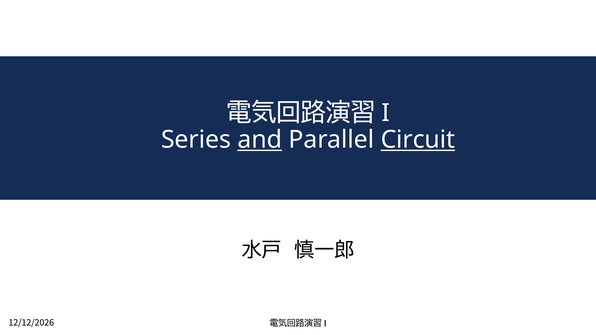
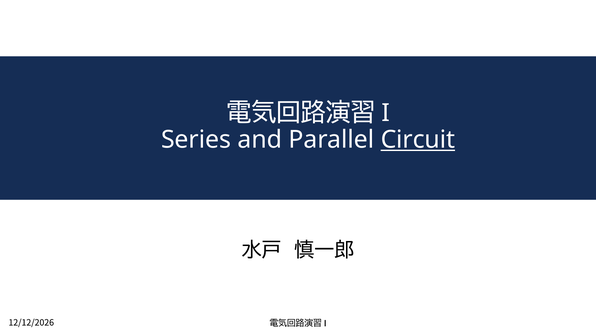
and underline: present -> none (260, 140)
